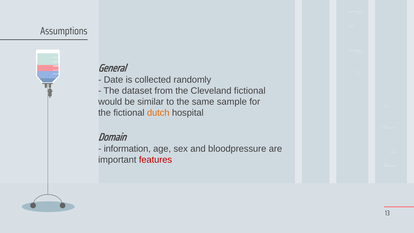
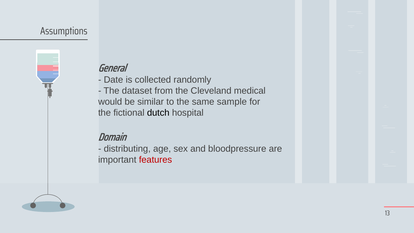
Cleveland fictional: fictional -> medical (250, 91)
dutch colour: orange -> black (158, 113)
information: information -> distributing (127, 149)
